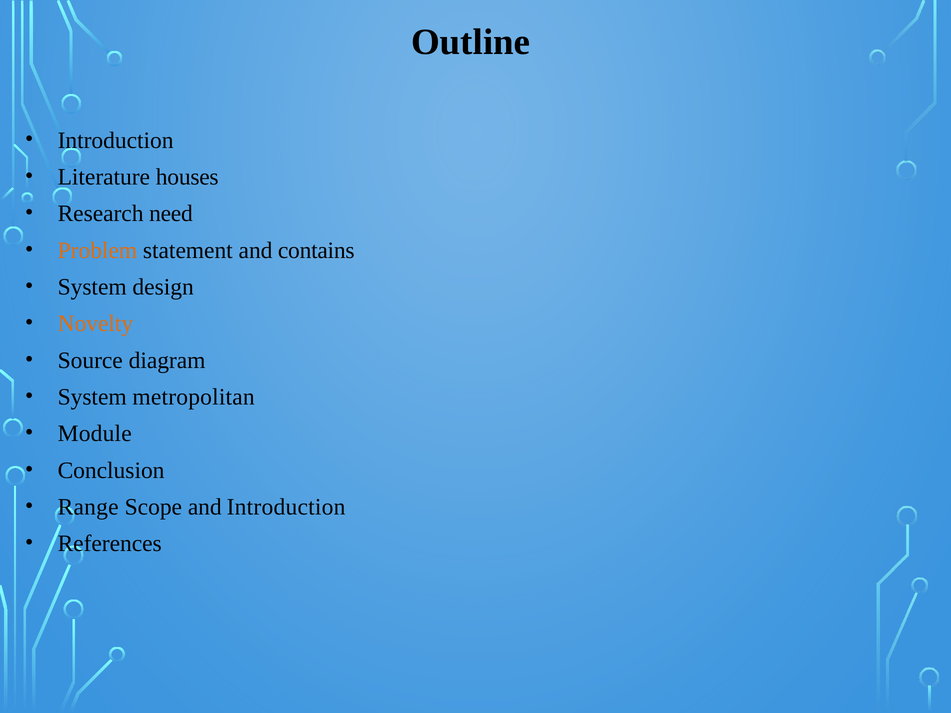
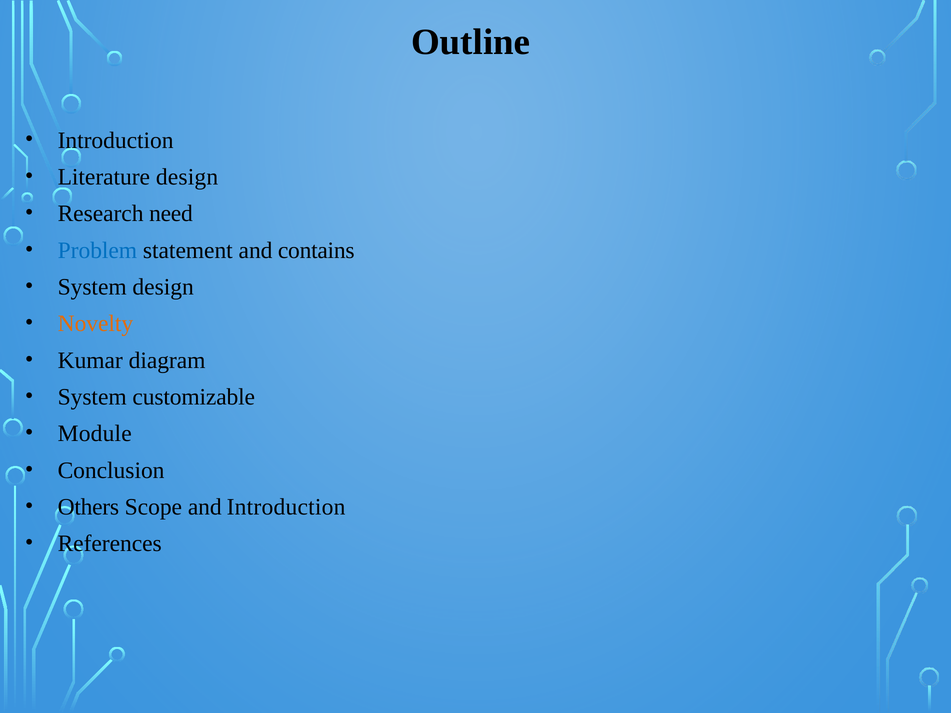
Literature houses: houses -> design (187, 177)
Problem colour: orange -> blue (97, 250)
Source: Source -> Kumar (90, 360)
metropolitan: metropolitan -> customizable (194, 397)
Range: Range -> Others (88, 507)
